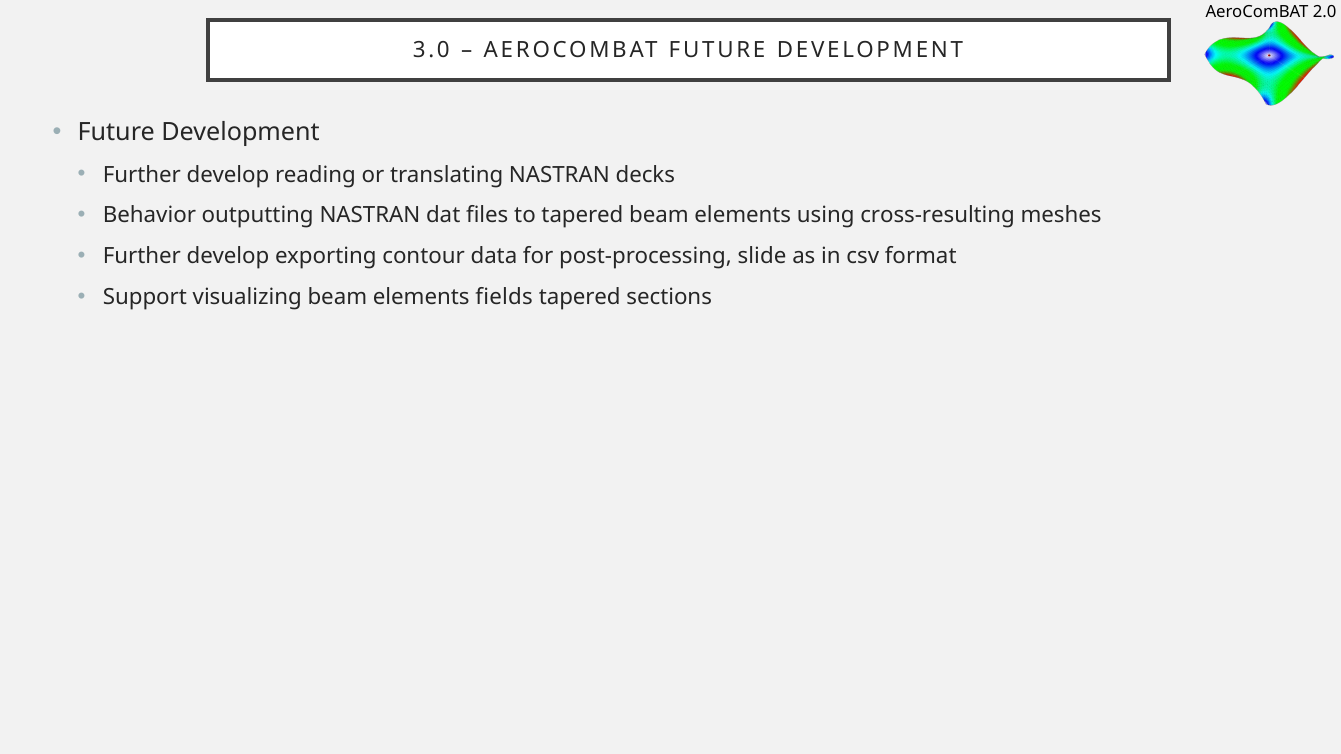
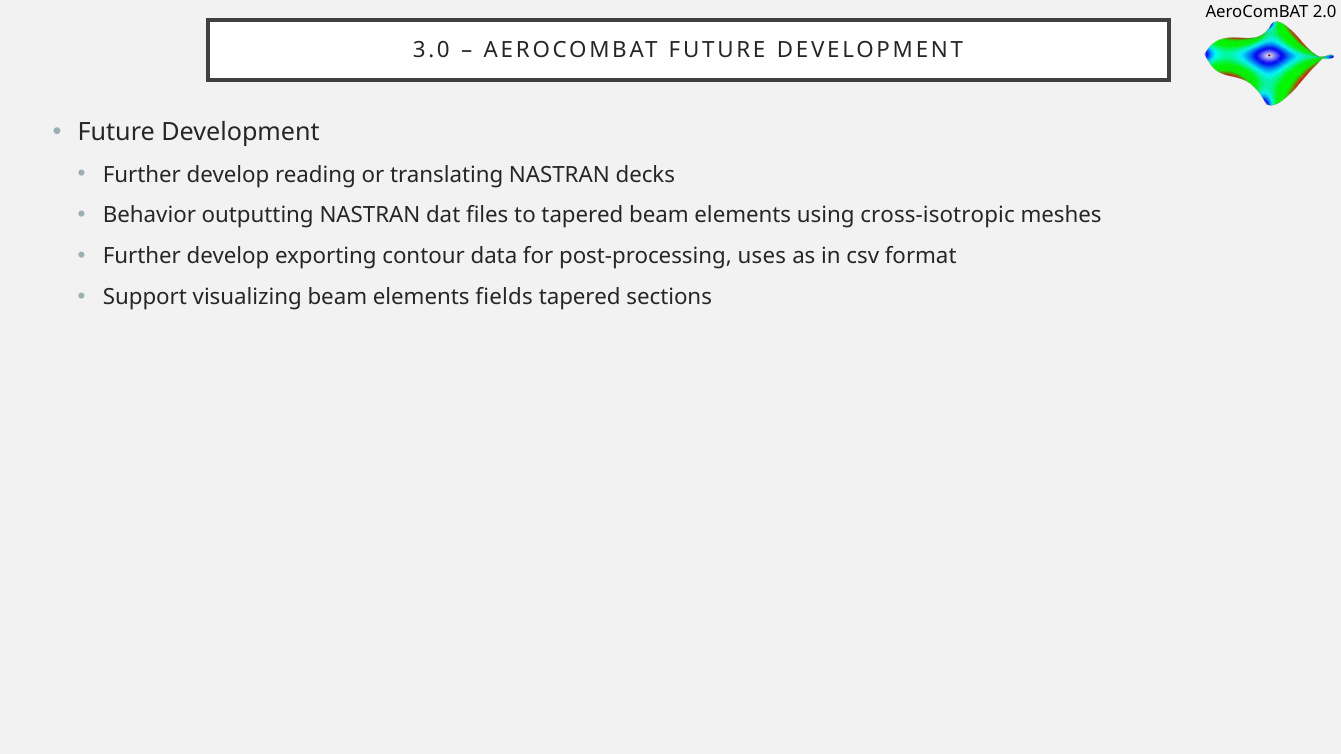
cross-resulting: cross-resulting -> cross-isotropic (938, 216)
slide: slide -> uses (762, 256)
